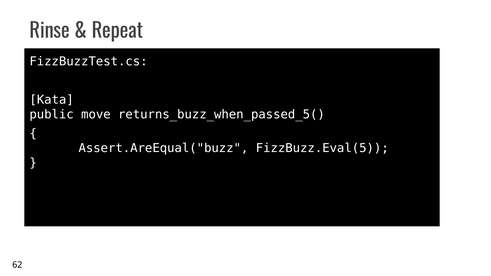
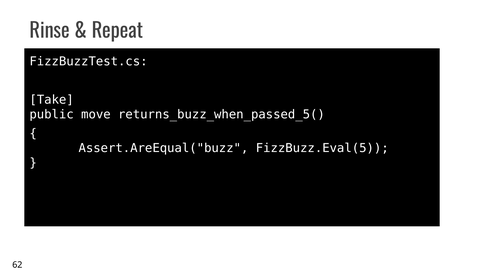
Kata: Kata -> Take (52, 100)
